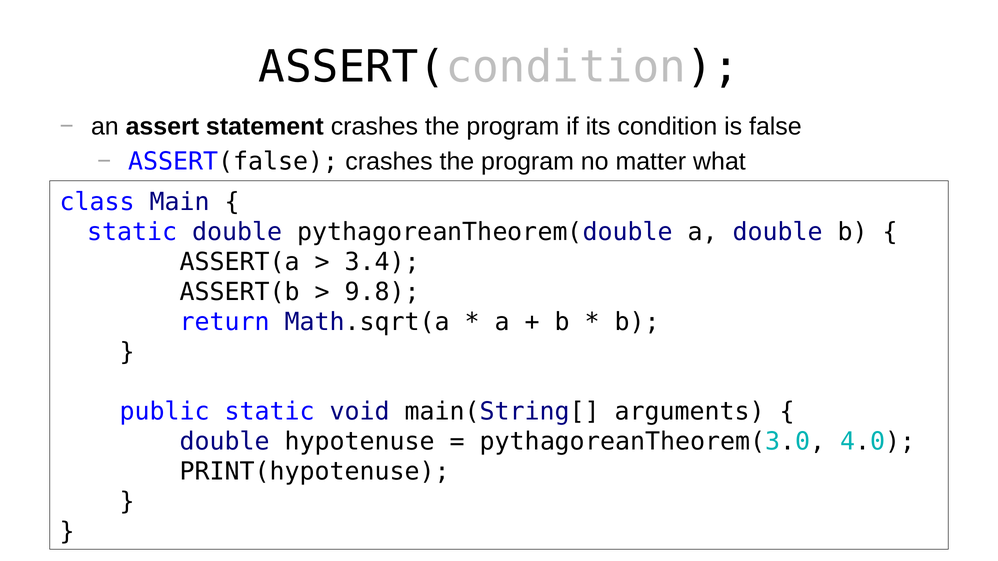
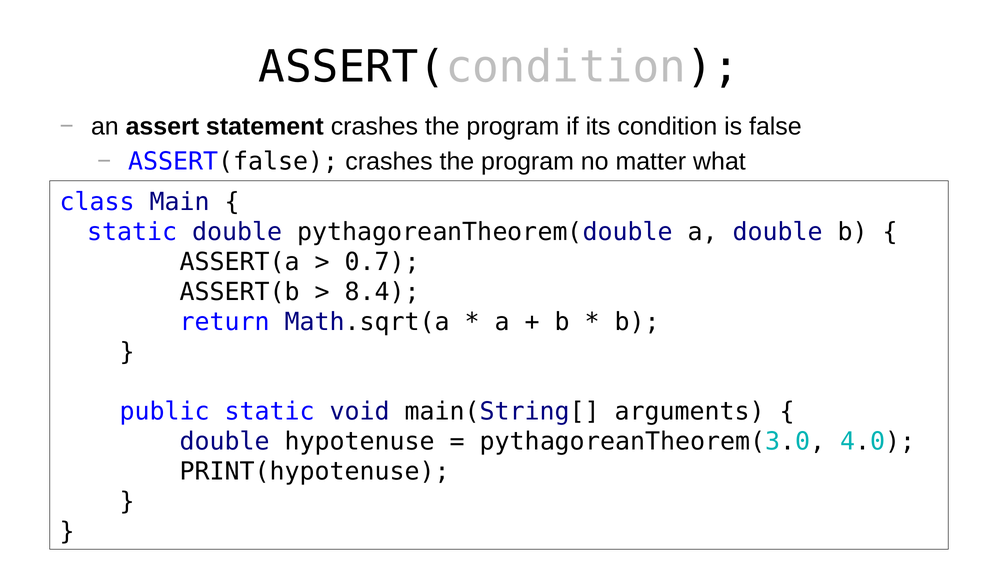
3.4: 3.4 -> 0.7 (382, 262)
9.8: 9.8 -> 8.4 (382, 292)
